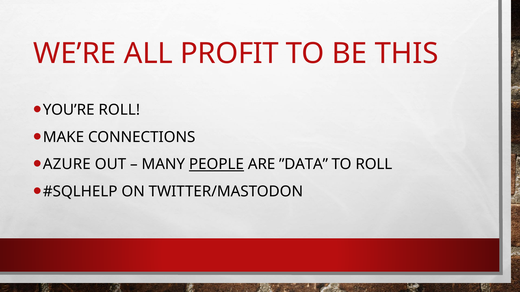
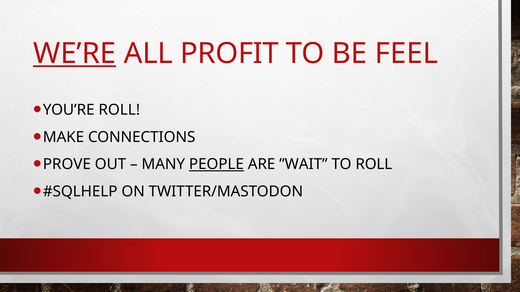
WE’RE underline: none -> present (75, 54)
THIS: THIS -> FEEL (406, 54)
AZURE: AZURE -> PROVE (67, 165)
”DATA: ”DATA -> ”WAIT (303, 165)
